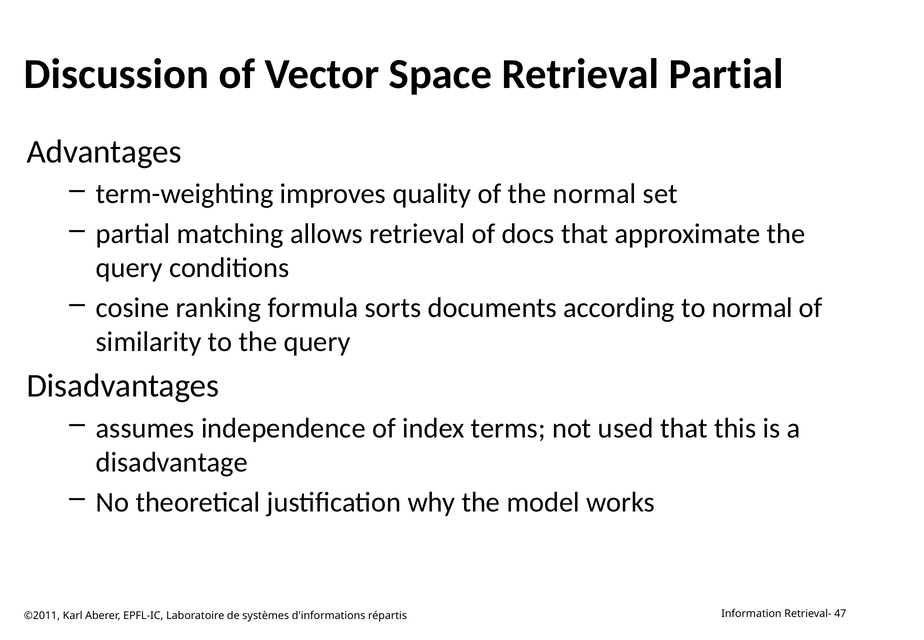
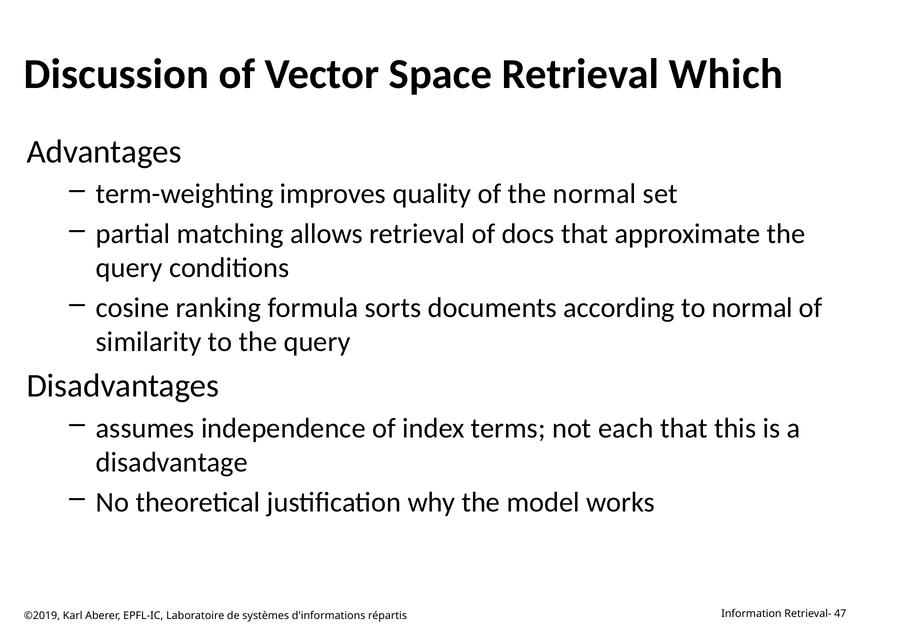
Retrieval Partial: Partial -> Which (726, 74)
used: used -> each (626, 428)
©2011: ©2011 -> ©2019 (42, 616)
